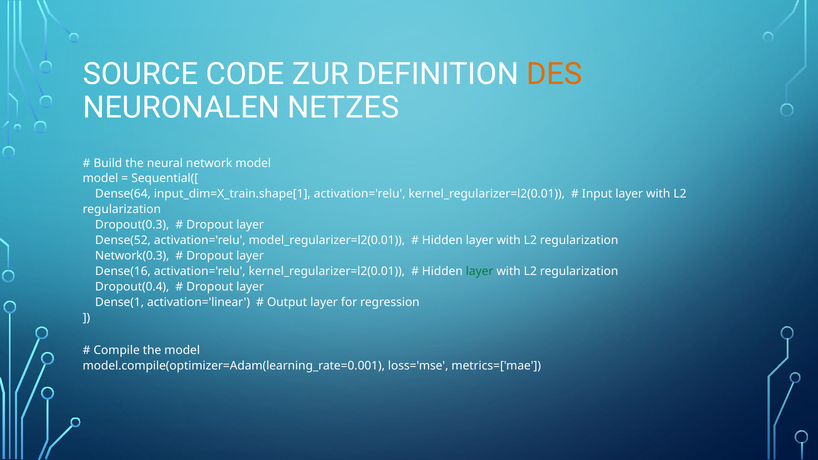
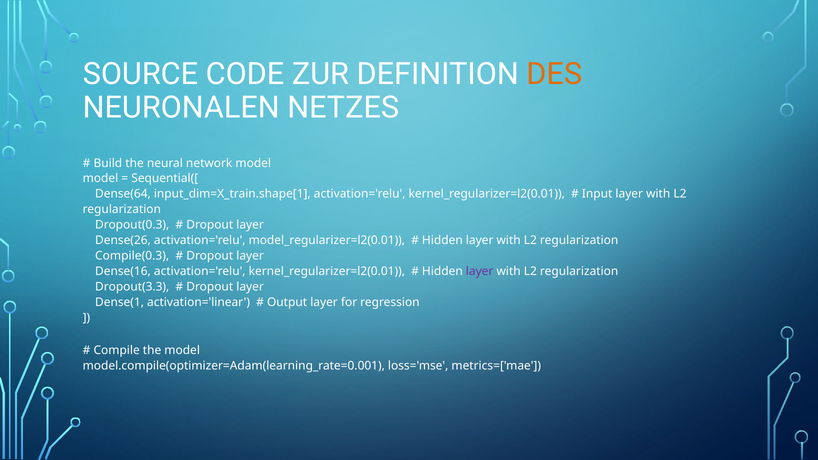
Dense(52: Dense(52 -> Dense(26 (123, 240)
Network(0.3: Network(0.3 -> Compile(0.3 (132, 256)
layer colour: green -> purple (480, 271)
Dropout(0.4: Dropout(0.4 -> Dropout(3.3 (132, 287)
